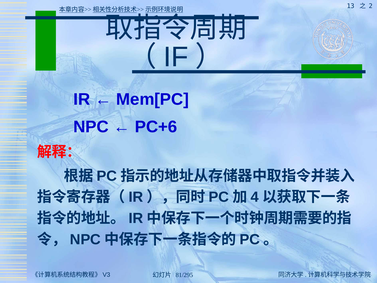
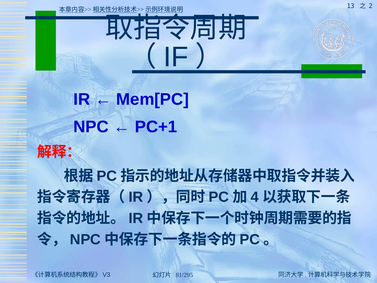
PC+6: PC+6 -> PC+1 (156, 127)
